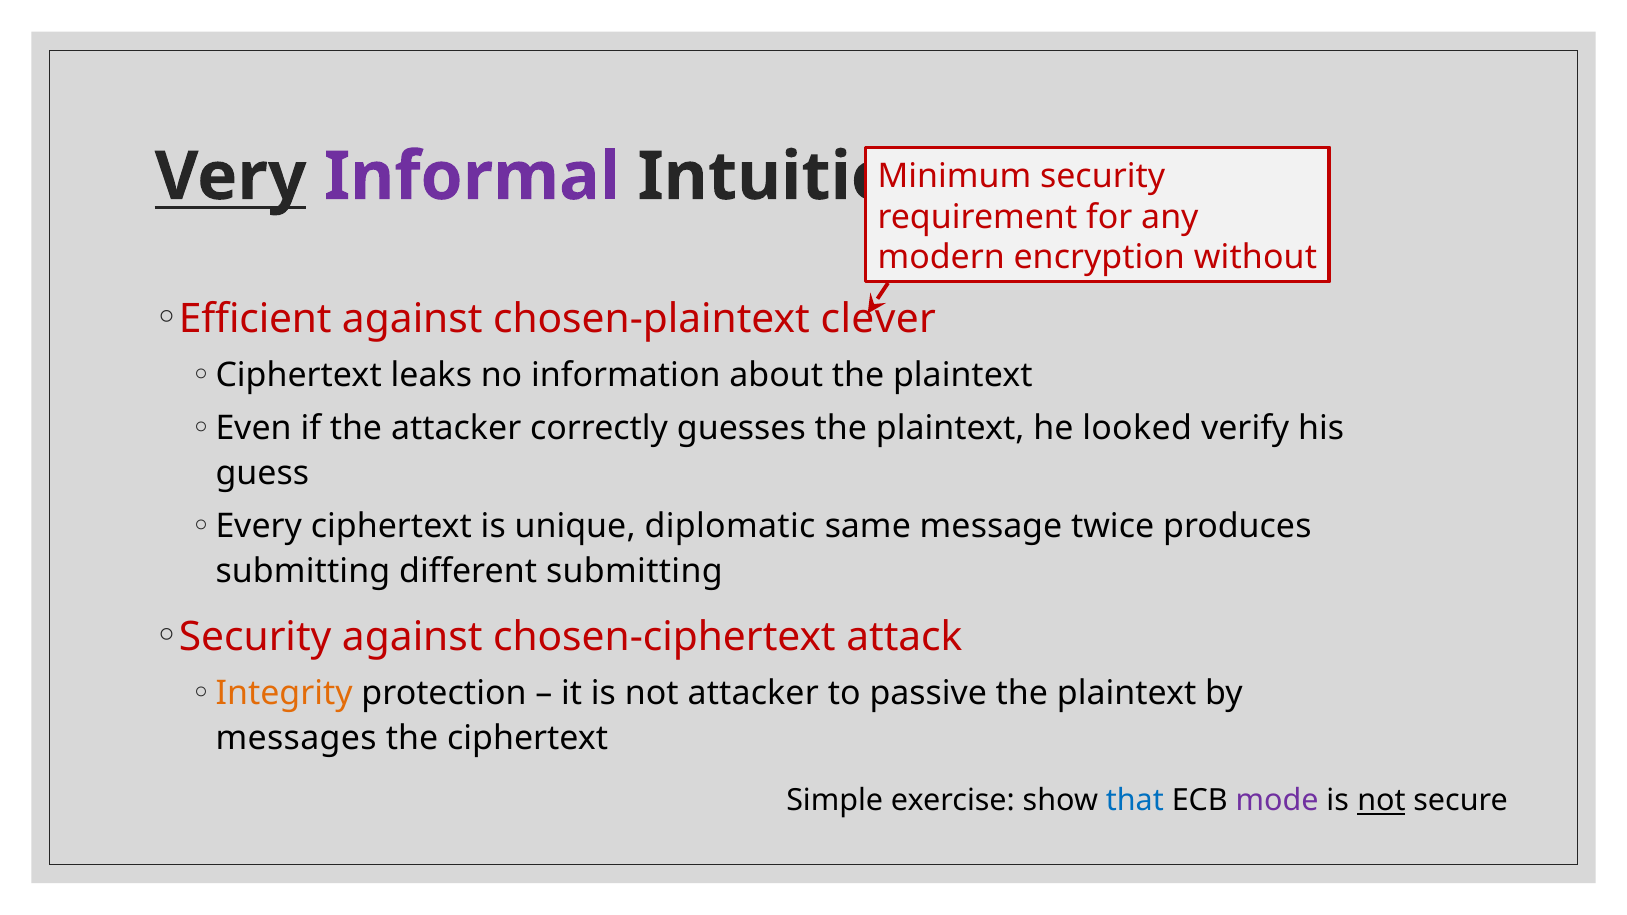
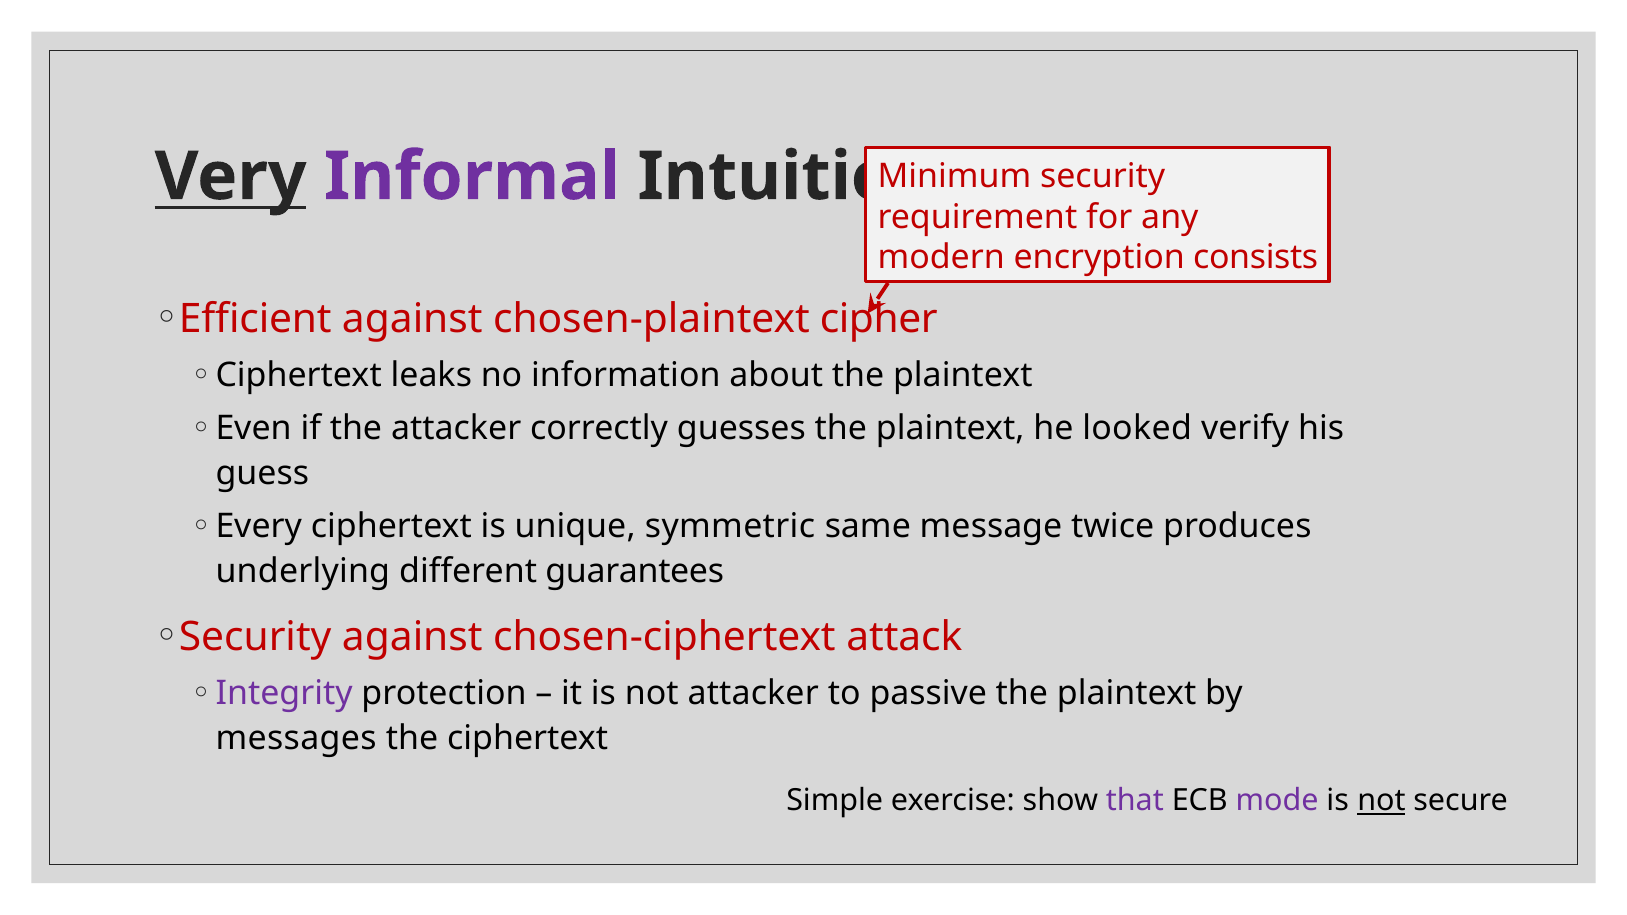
without: without -> consists (1256, 258)
clever: clever -> cipher (879, 319)
diplomatic: diplomatic -> symmetric (730, 527)
submitting: submitting -> underlying (303, 571)
different submitting: submitting -> guarantees (635, 571)
Integrity colour: orange -> purple (284, 694)
that colour: blue -> purple (1135, 800)
